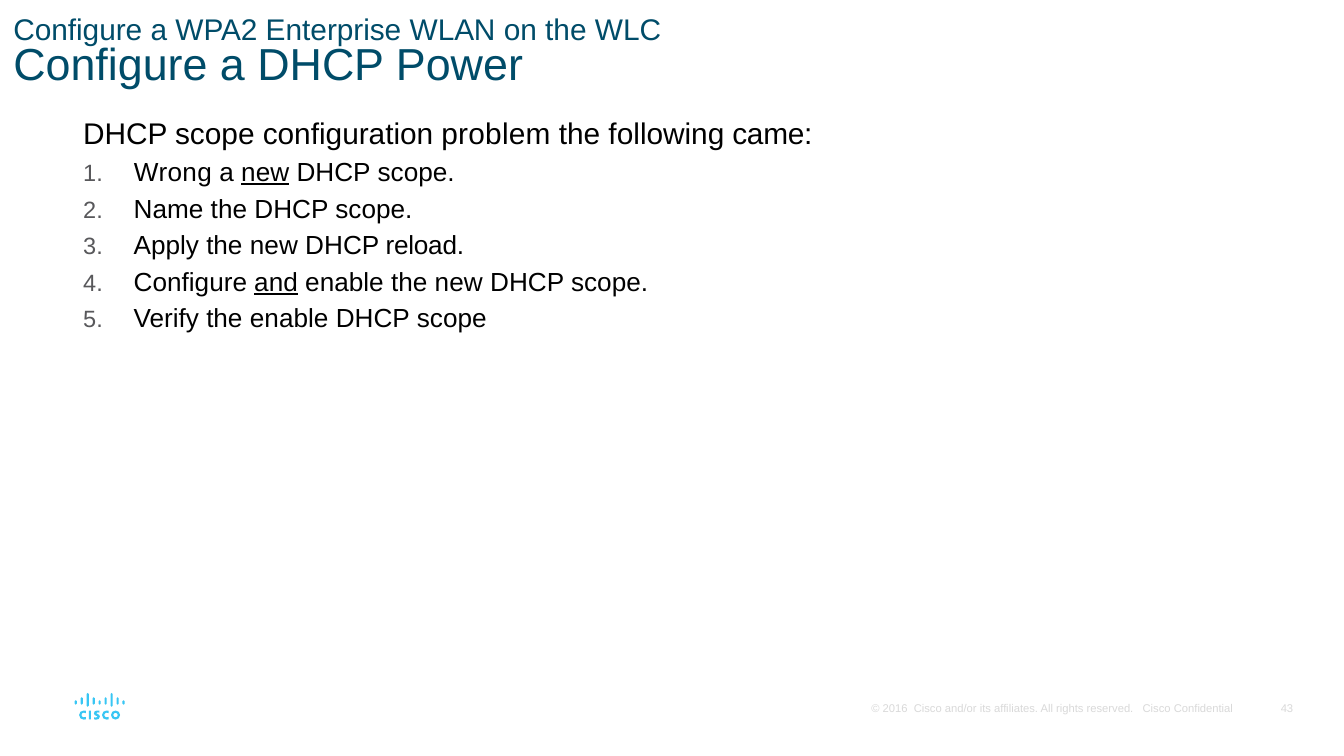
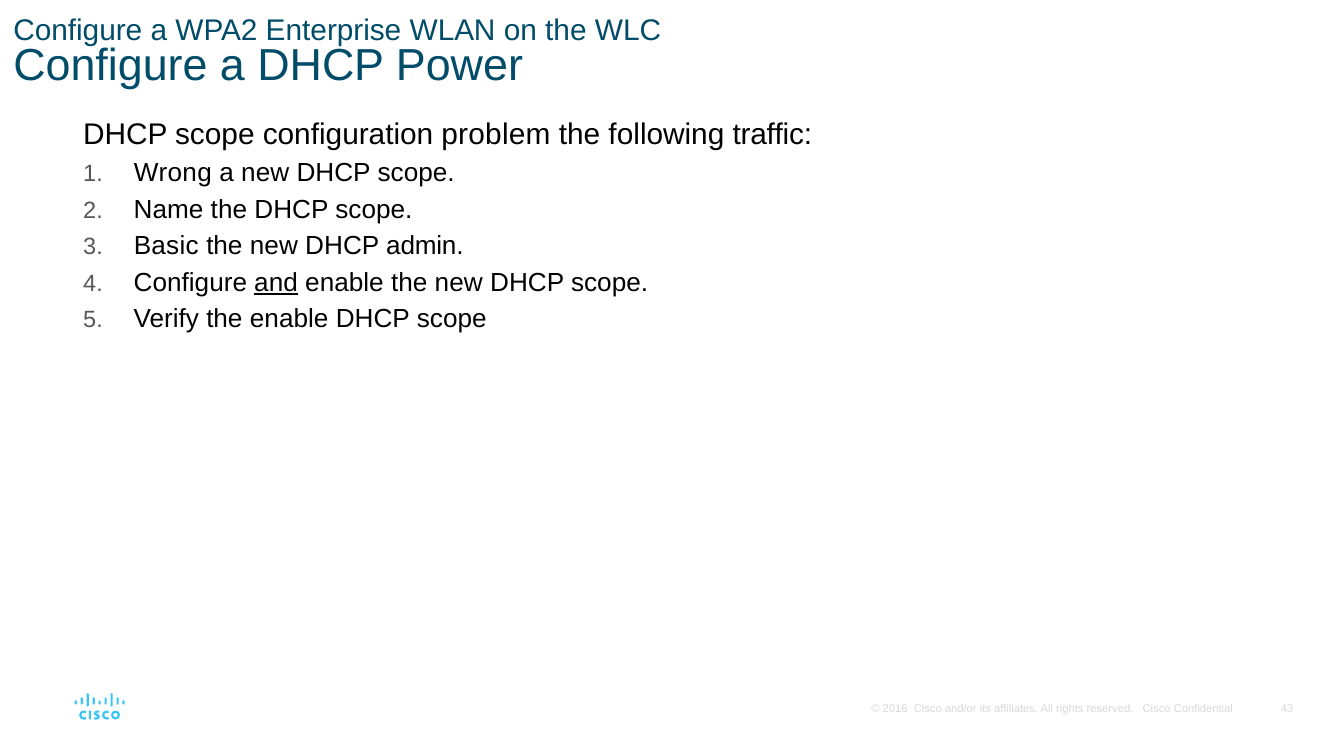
came: came -> traffic (772, 134)
new underline: present -> none (265, 173)
Apply: Apply -> Basic (166, 246)
reload: reload -> admin (425, 246)
